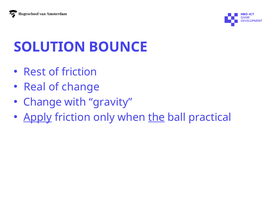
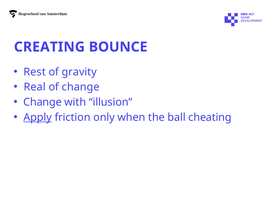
SOLUTION: SOLUTION -> CREATING (49, 47)
of friction: friction -> gravity (79, 72)
gravity: gravity -> illusion (111, 102)
the underline: present -> none (156, 117)
practical: practical -> cheating (210, 117)
